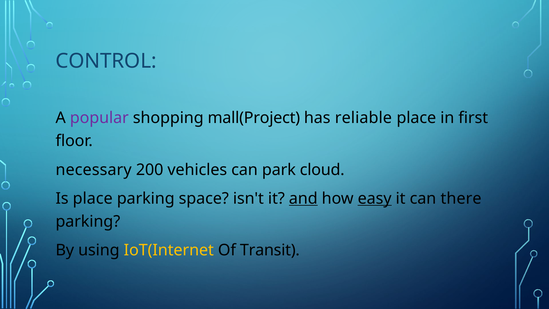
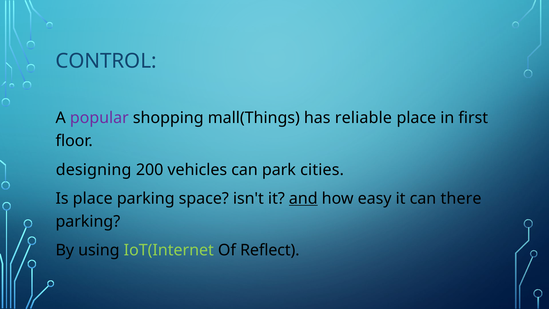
mall(Project: mall(Project -> mall(Things (254, 118)
necessary: necessary -> designing (94, 170)
cloud: cloud -> cities (322, 170)
easy underline: present -> none (375, 198)
IoT(Internet colour: yellow -> light green (169, 250)
Transit: Transit -> Reflect (270, 250)
